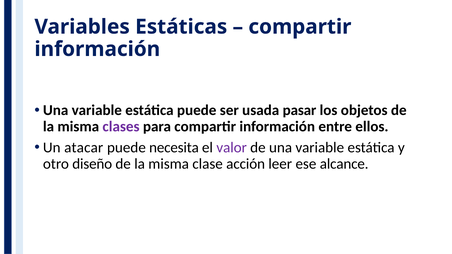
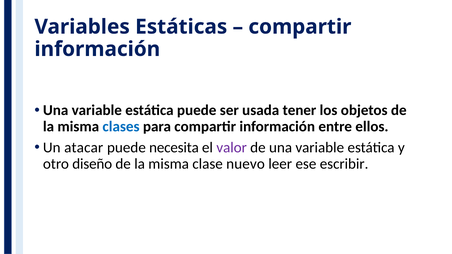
pasar: pasar -> tener (299, 110)
clases colour: purple -> blue (121, 127)
acción: acción -> nuevo (246, 164)
alcance: alcance -> escribir (344, 164)
